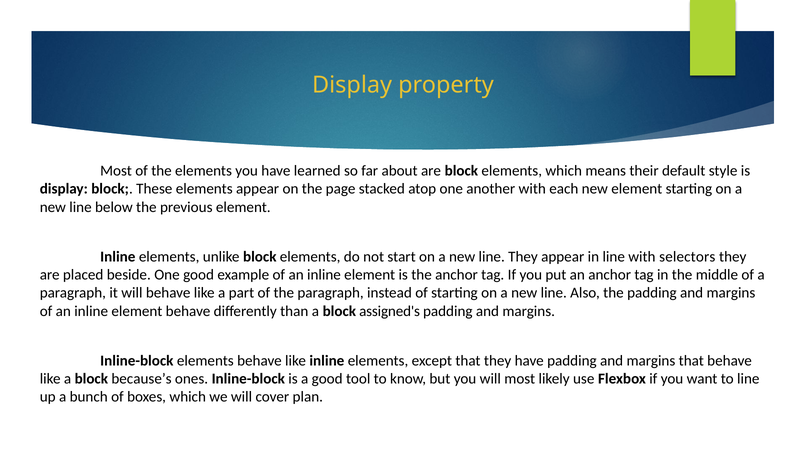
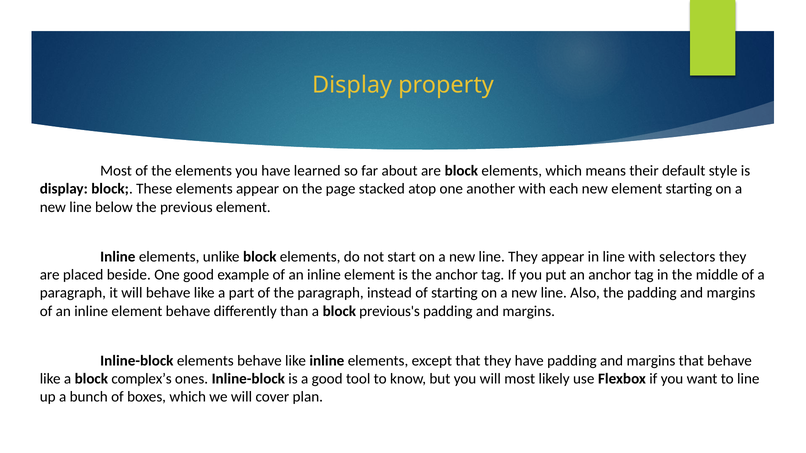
assigned's: assigned's -> previous's (390, 311)
because’s: because’s -> complex’s (142, 379)
